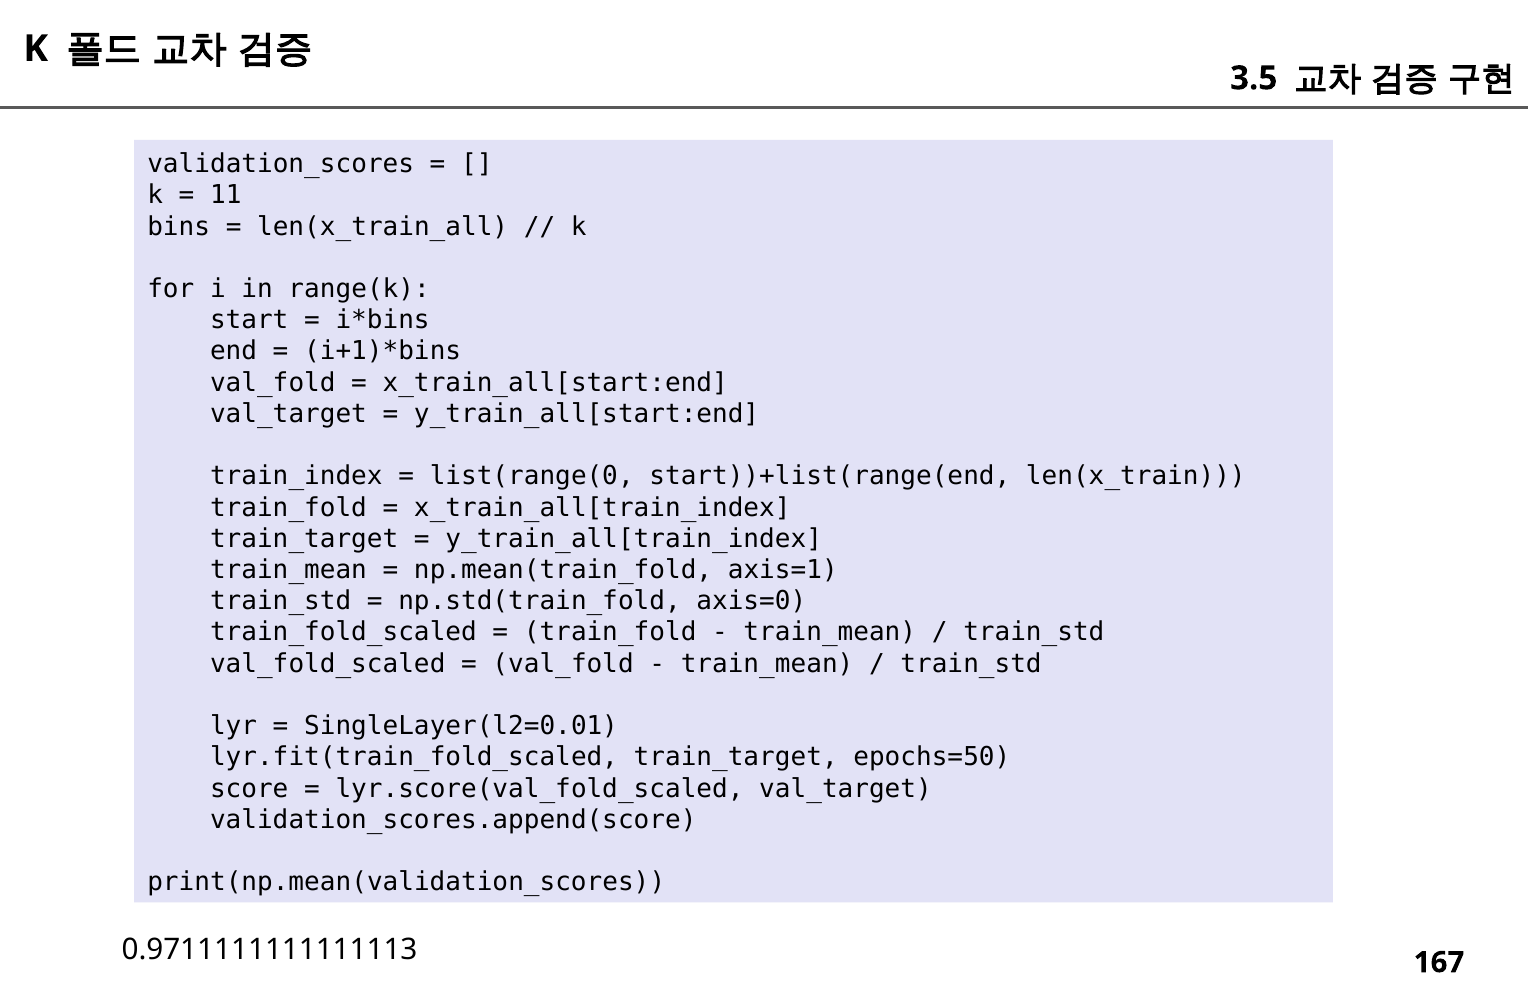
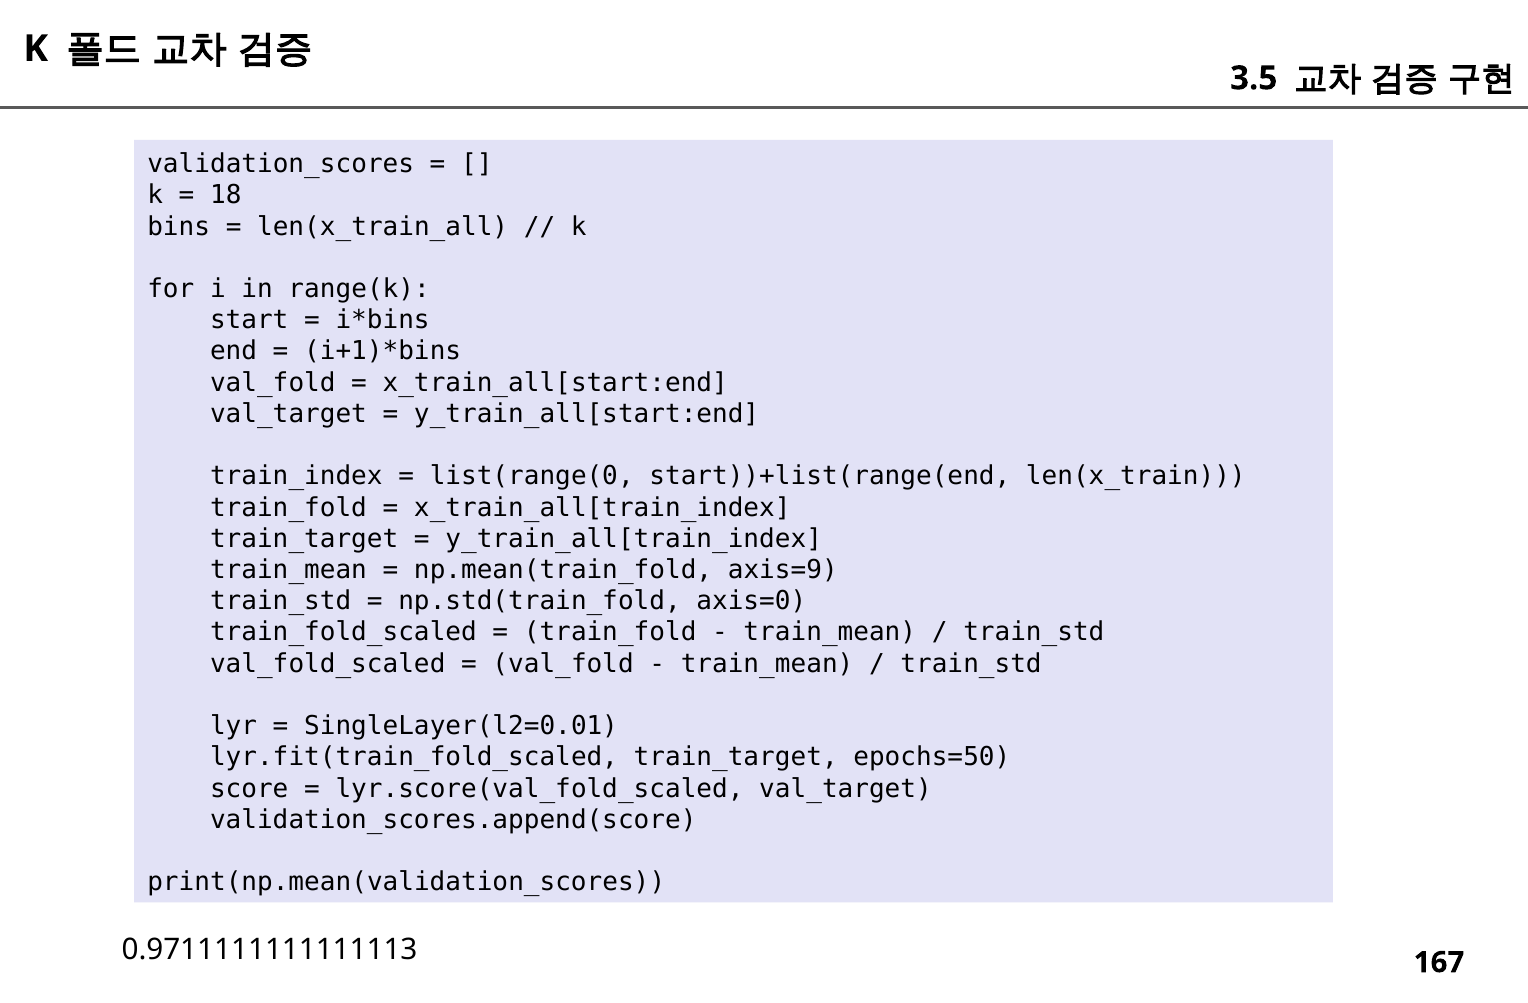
11: 11 -> 18 (226, 195)
axis=1: axis=1 -> axis=9 (783, 570)
